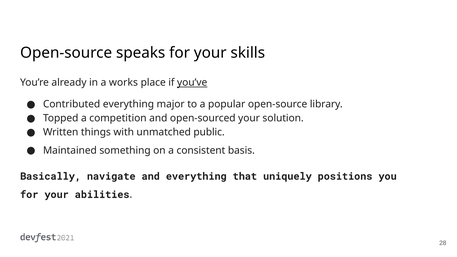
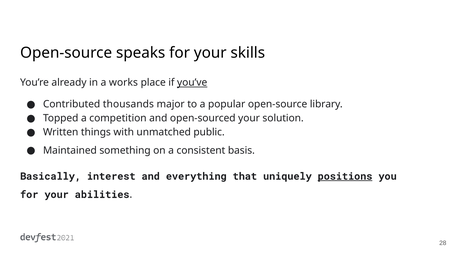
Contributed everything: everything -> thousands (128, 104)
navigate: navigate -> interest (111, 176)
positions underline: none -> present (345, 176)
